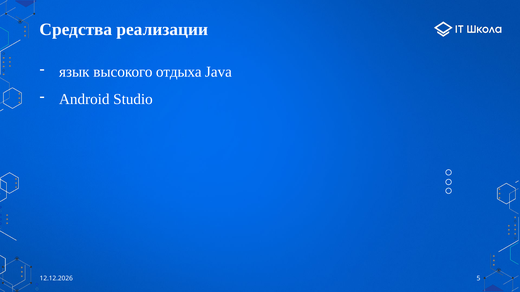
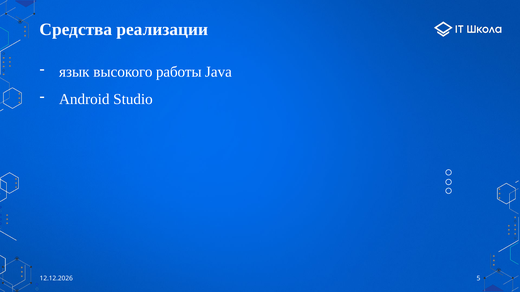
отдыха: отдыха -> работы (179, 72)
